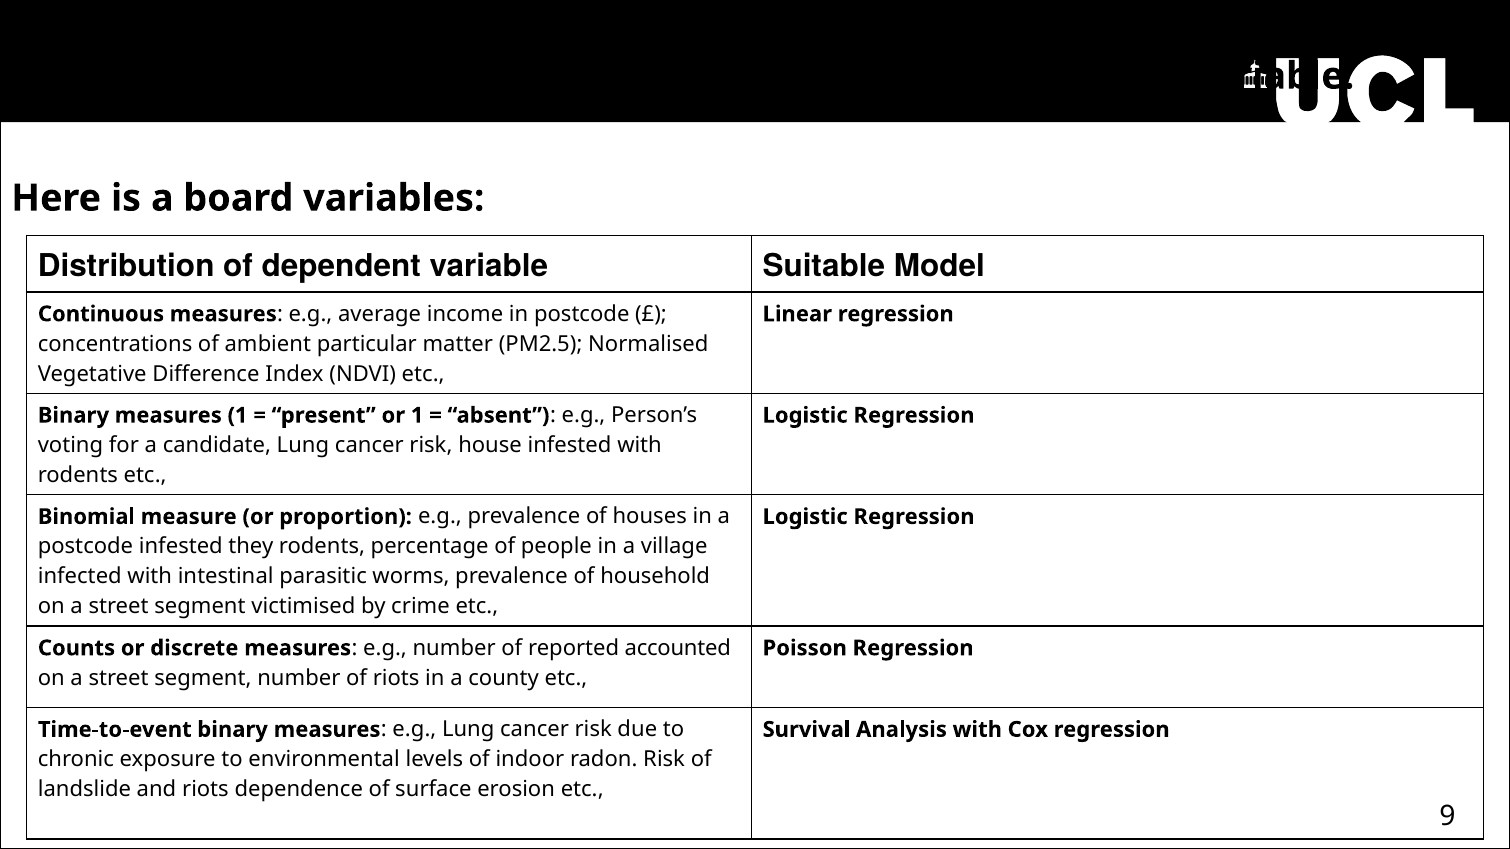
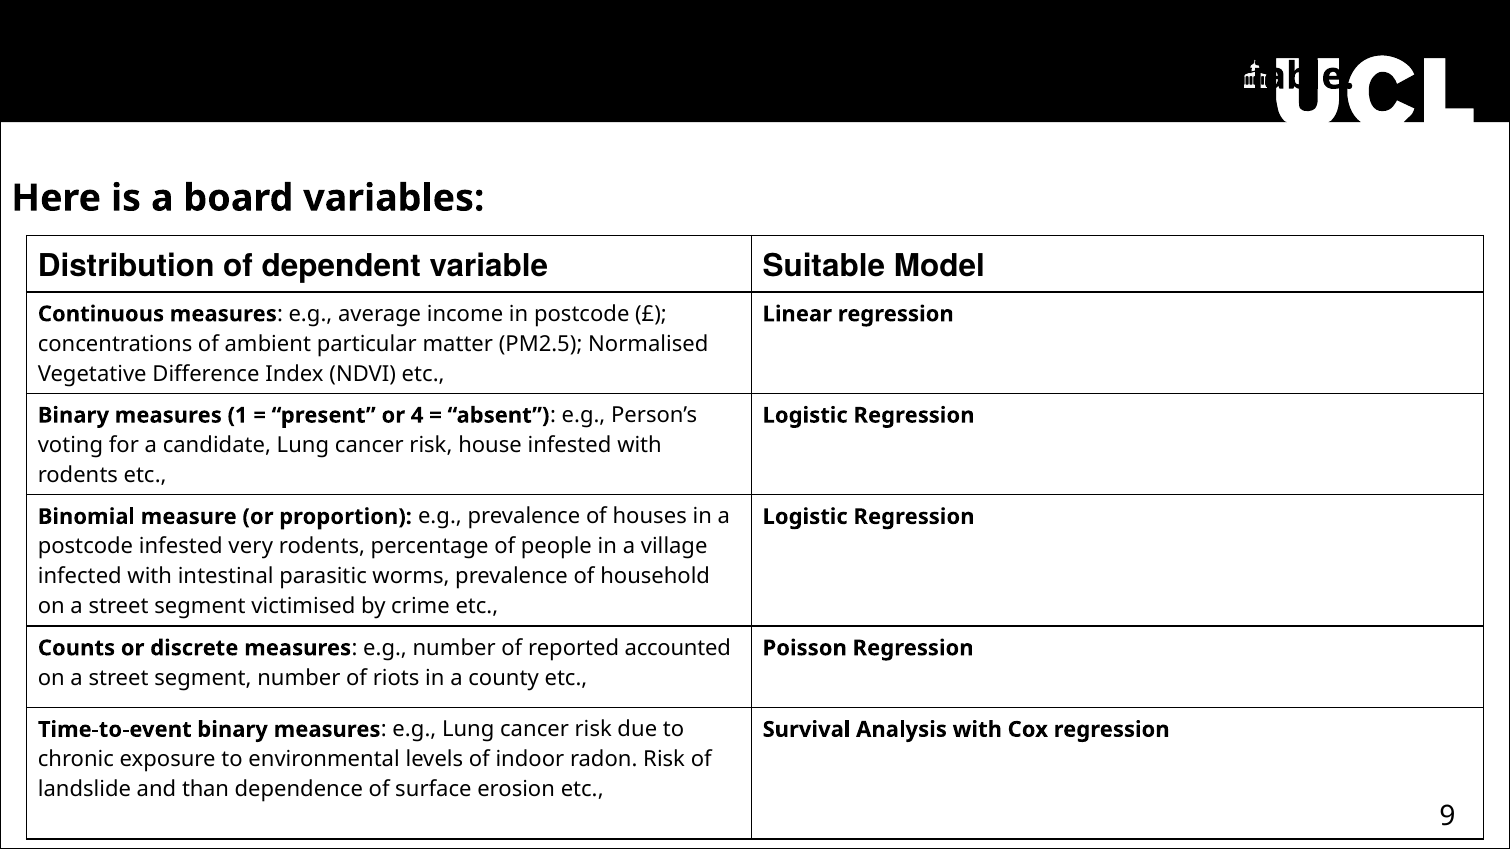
or 1: 1 -> 4 (417, 416)
they: they -> very (251, 547)
and riots: riots -> than (206, 790)
